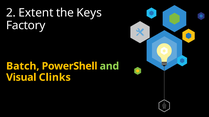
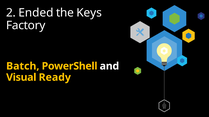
Extent: Extent -> Ended (36, 13)
and colour: light green -> white (109, 66)
Clinks: Clinks -> Ready (55, 78)
